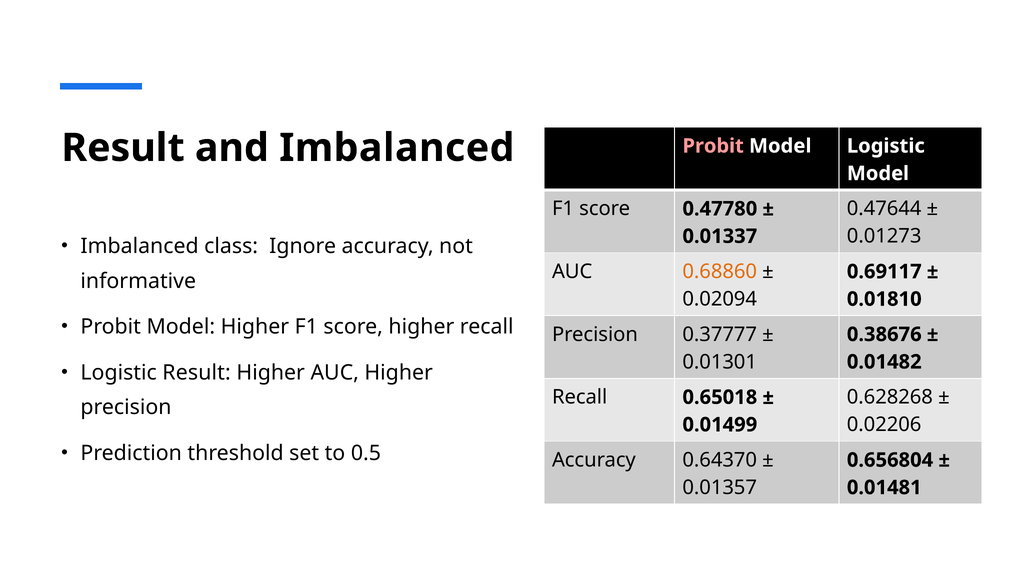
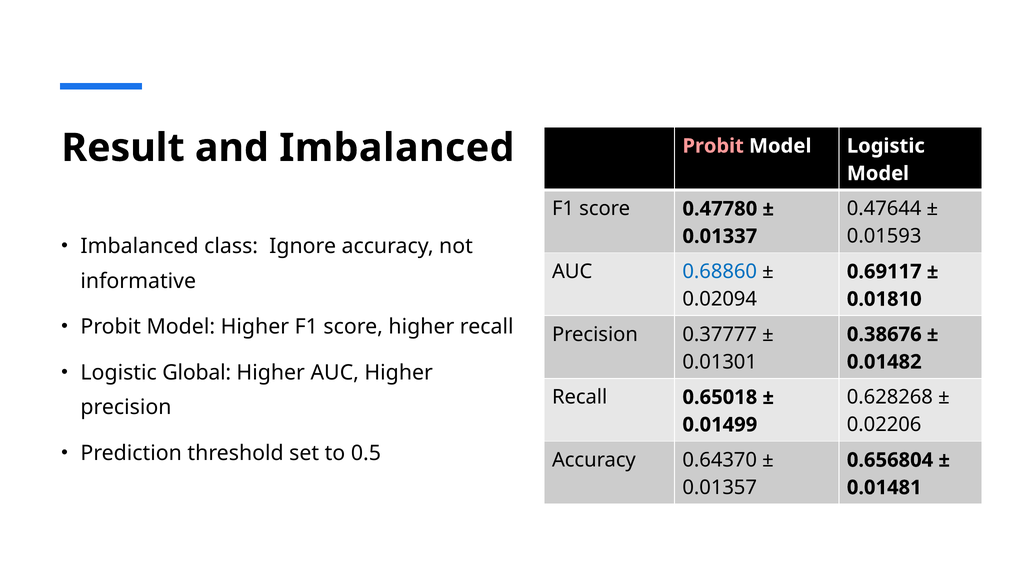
0.01273: 0.01273 -> 0.01593 (884, 236)
0.68860 colour: orange -> blue (720, 272)
Logistic Result: Result -> Global (197, 372)
